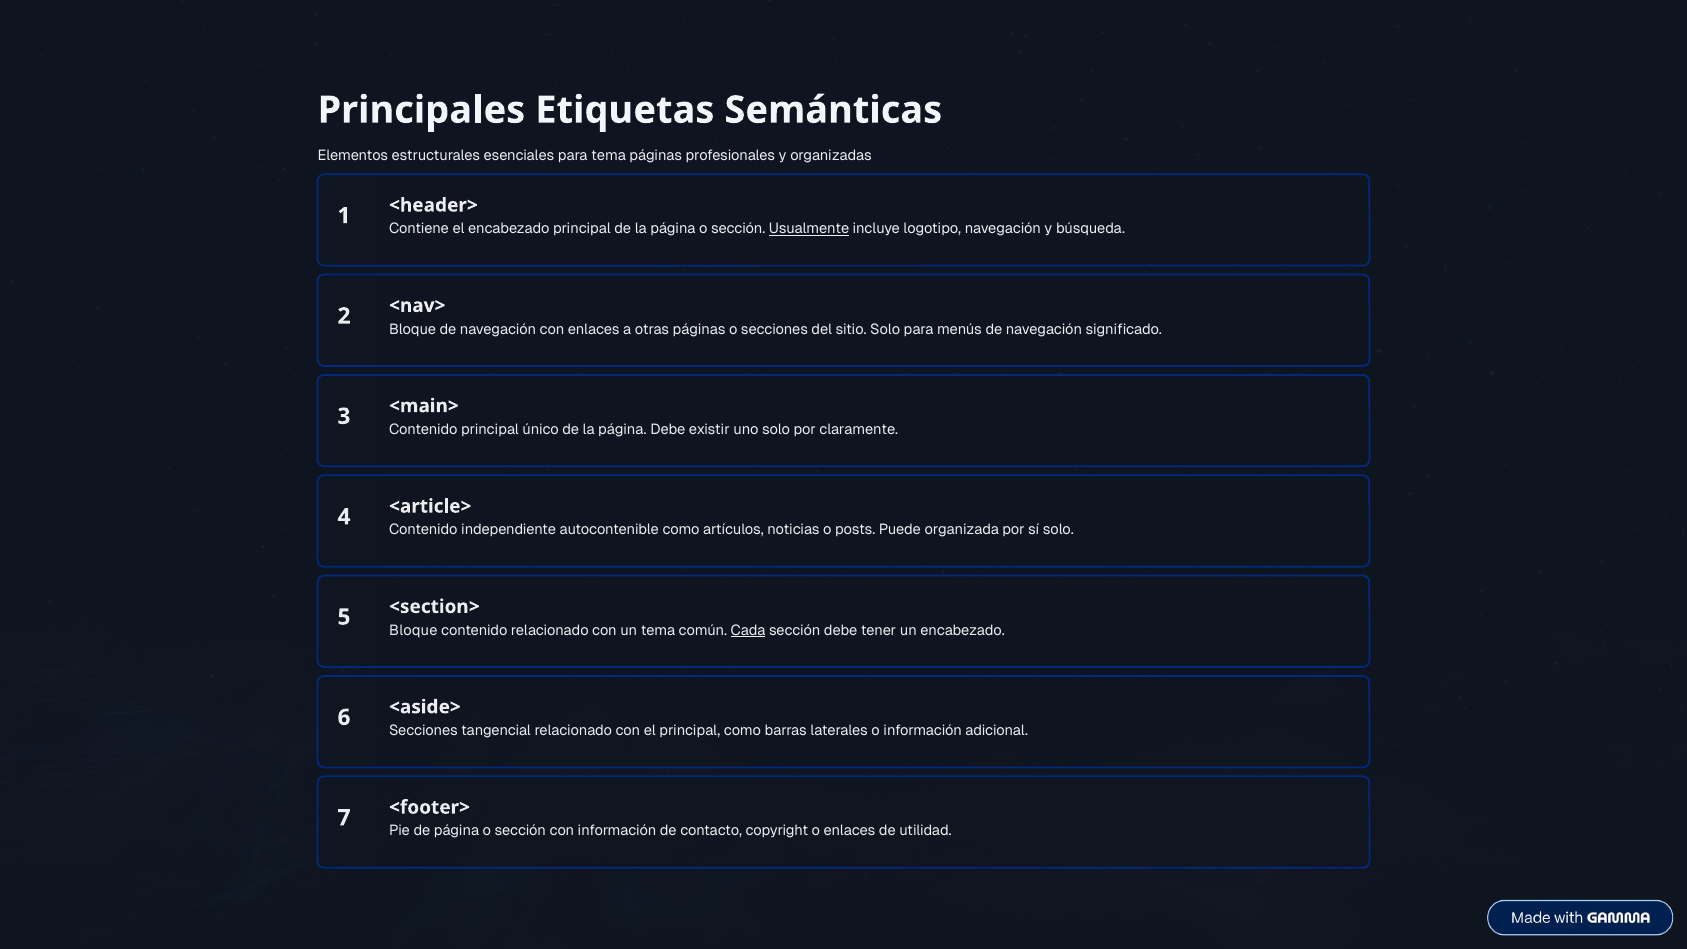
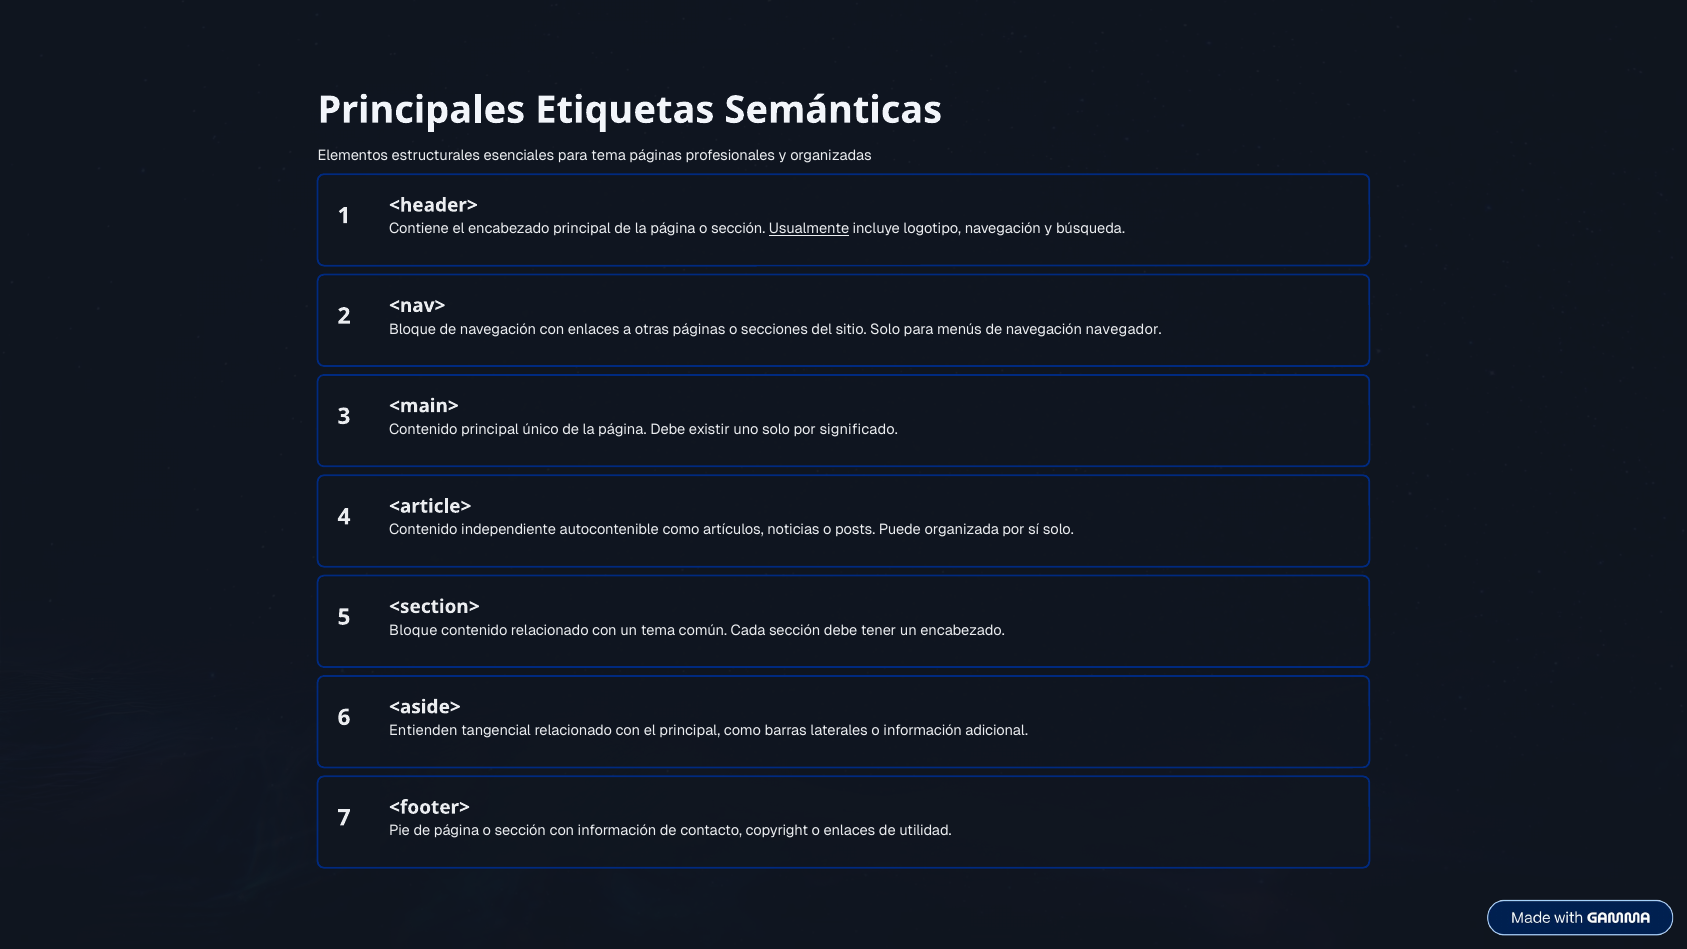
significado: significado -> navegador (1124, 329)
claramente: claramente -> significado (859, 429)
Cada underline: present -> none (748, 630)
Secciones: Secciones -> Entienden (423, 731)
